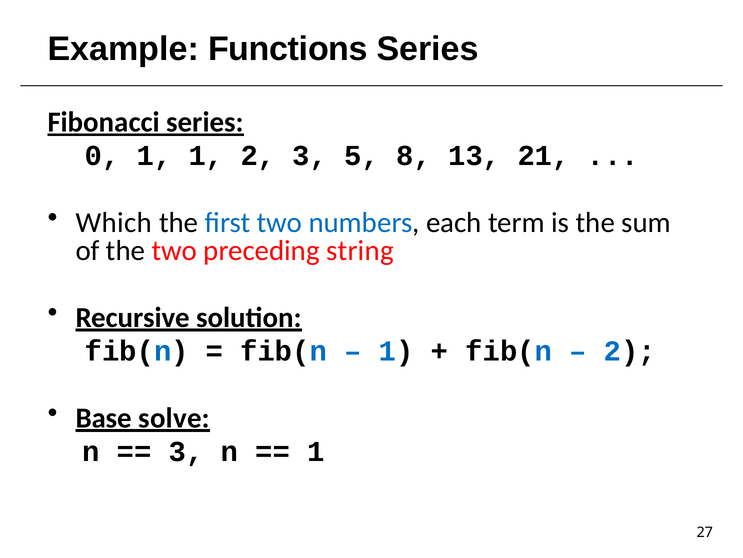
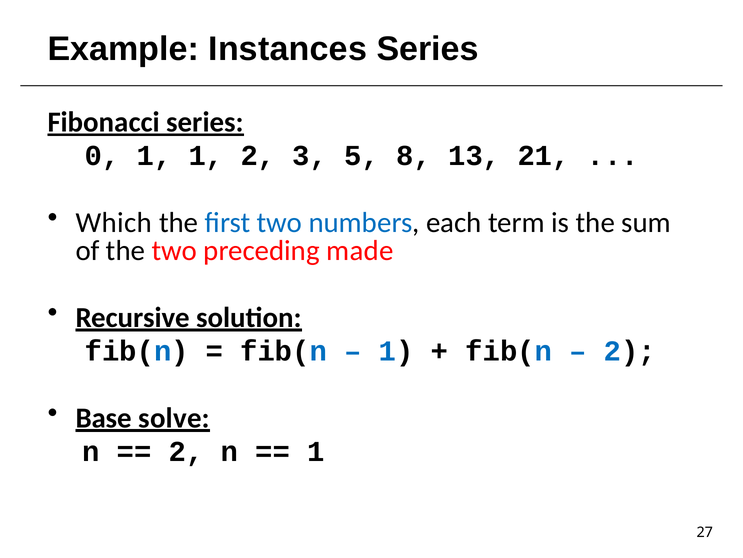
Functions: Functions -> Instances (288, 49)
string: string -> made (360, 250)
3: 3 -> 2 (186, 451)
